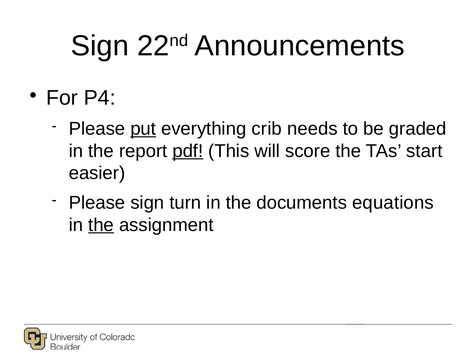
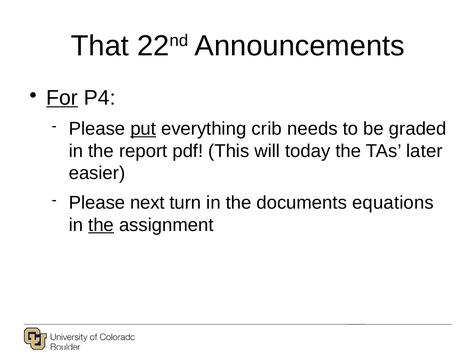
Sign: Sign -> That (100, 46)
For underline: none -> present (62, 98)
pdf underline: present -> none (188, 151)
score: score -> today (308, 151)
start: start -> later (424, 151)
Please sign: sign -> next (147, 203)
